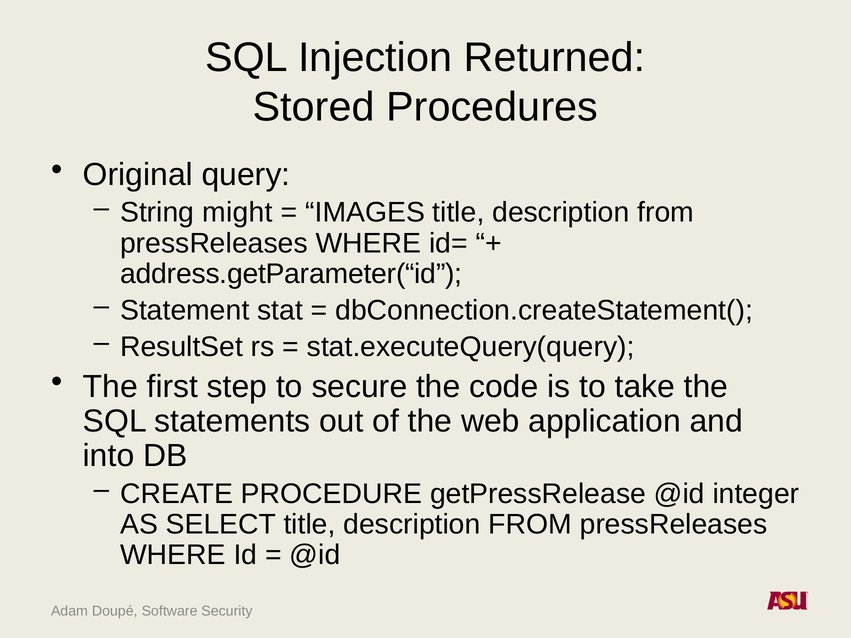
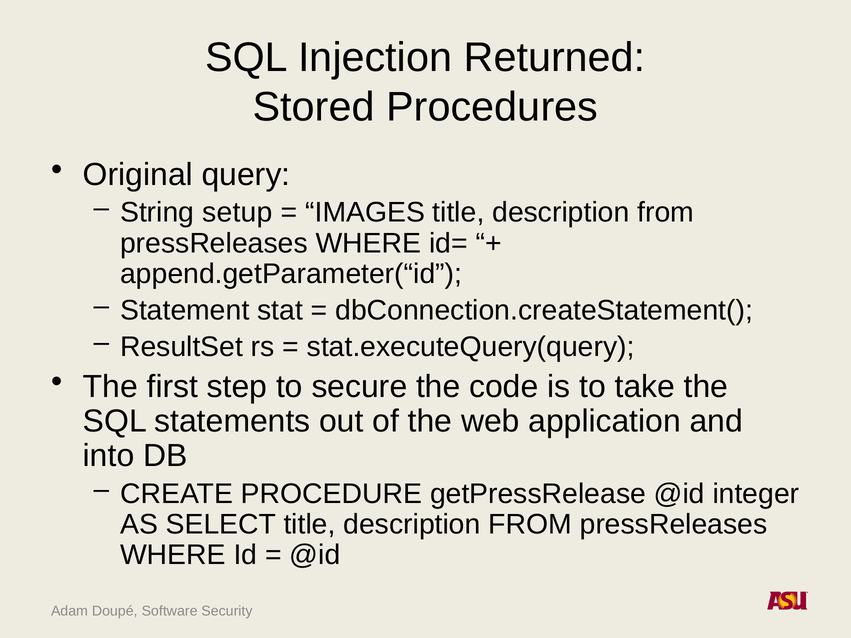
might: might -> setup (237, 213)
address.getParameter(“id: address.getParameter(“id -> append.getParameter(“id (291, 274)
